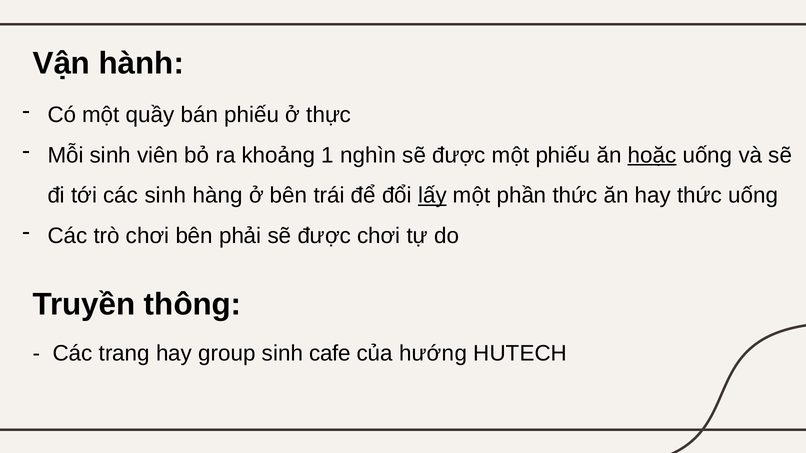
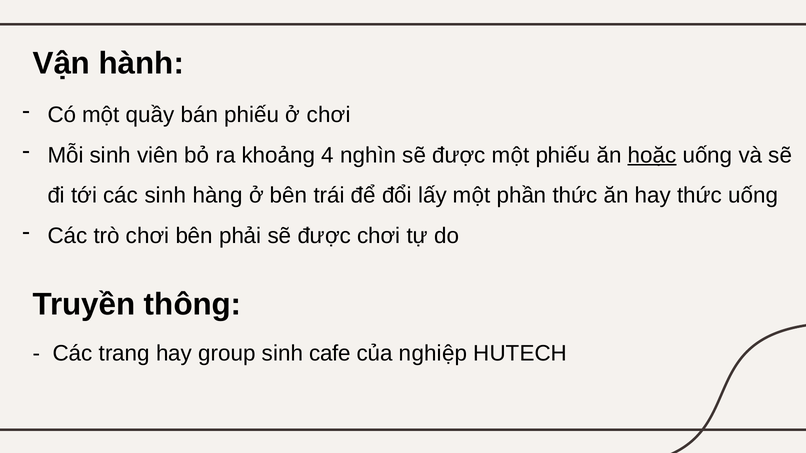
ở thực: thực -> chơi (329, 115)
1: 1 -> 4 (328, 155)
lấy underline: present -> none (432, 196)
hướng: hướng -> nghiệp (433, 354)
